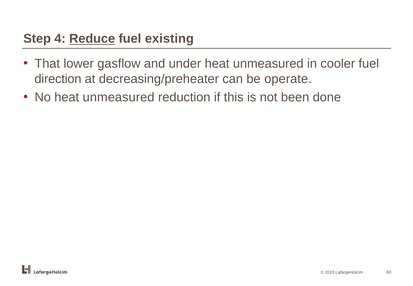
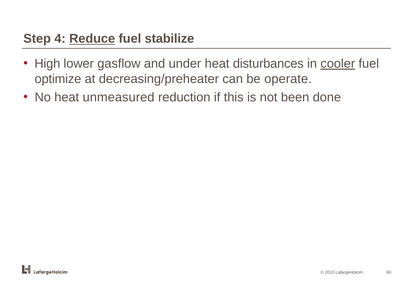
existing: existing -> stabilize (169, 39)
That: That -> High (47, 64)
unmeasured: unmeasured -> disturbances (268, 64)
cooler underline: none -> present (338, 64)
direction: direction -> optimize (58, 79)
